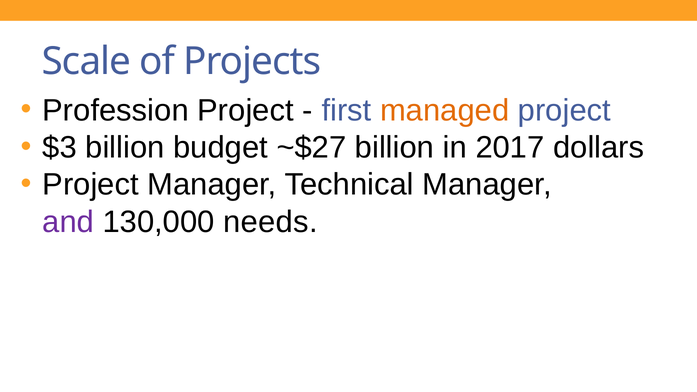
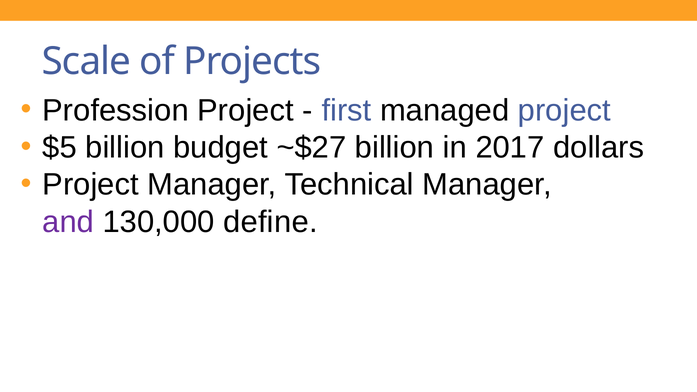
managed colour: orange -> black (445, 110)
$3: $3 -> $5 (60, 148)
needs: needs -> define (270, 222)
